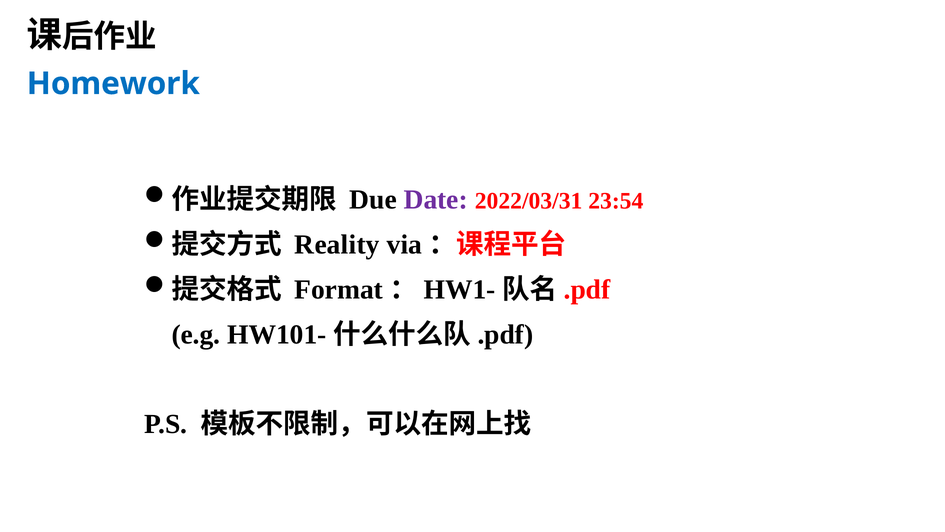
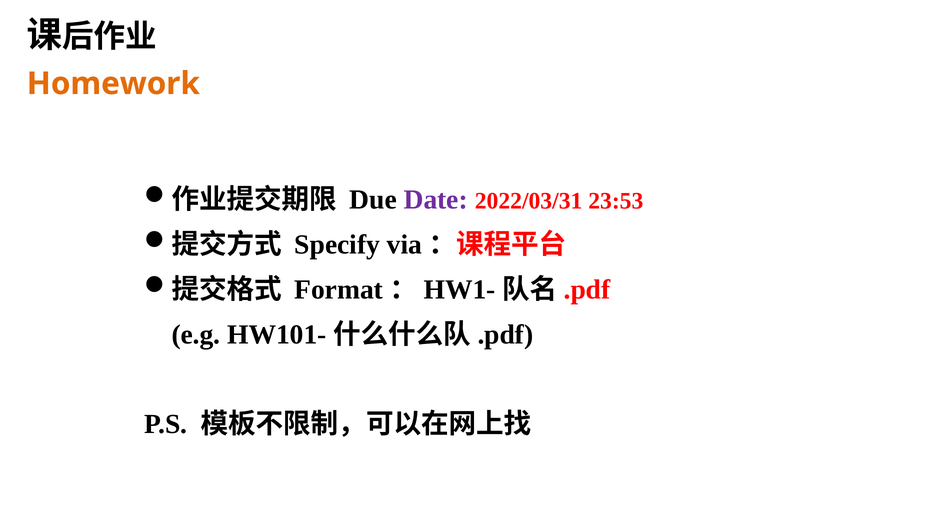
Homework colour: blue -> orange (113, 84)
23:54: 23:54 -> 23:53 (616, 201)
Reality: Reality -> Specify (337, 244)
